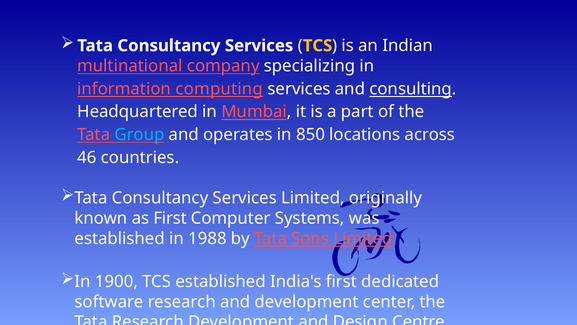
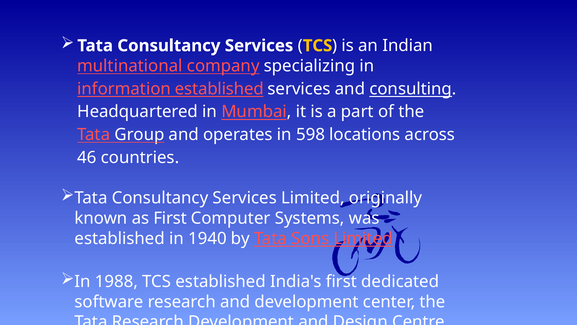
information computing: computing -> established (219, 89)
Group colour: light blue -> white (139, 134)
850: 850 -> 598 (311, 134)
1988: 1988 -> 1940 (207, 238)
1900: 1900 -> 1988 (116, 281)
